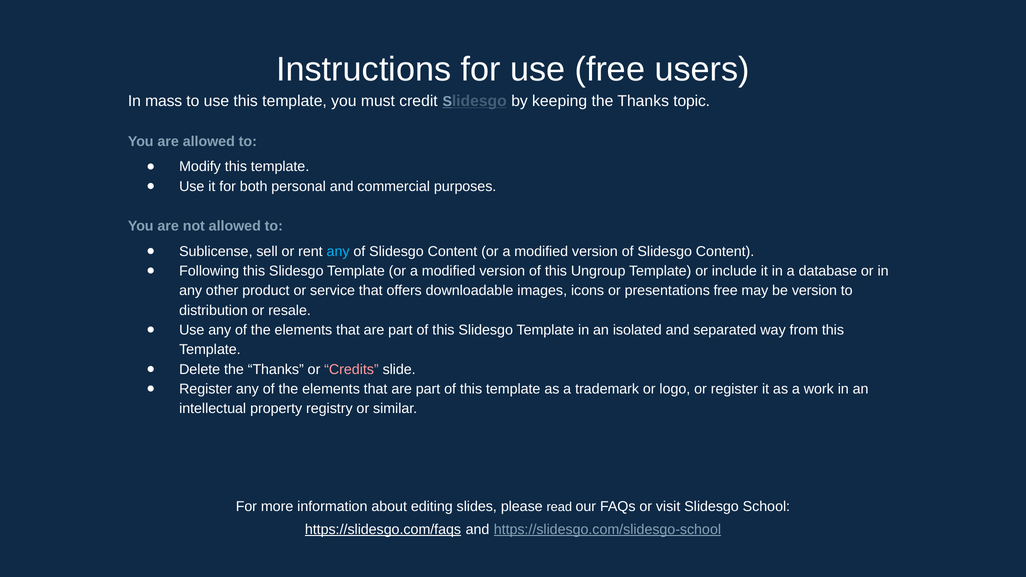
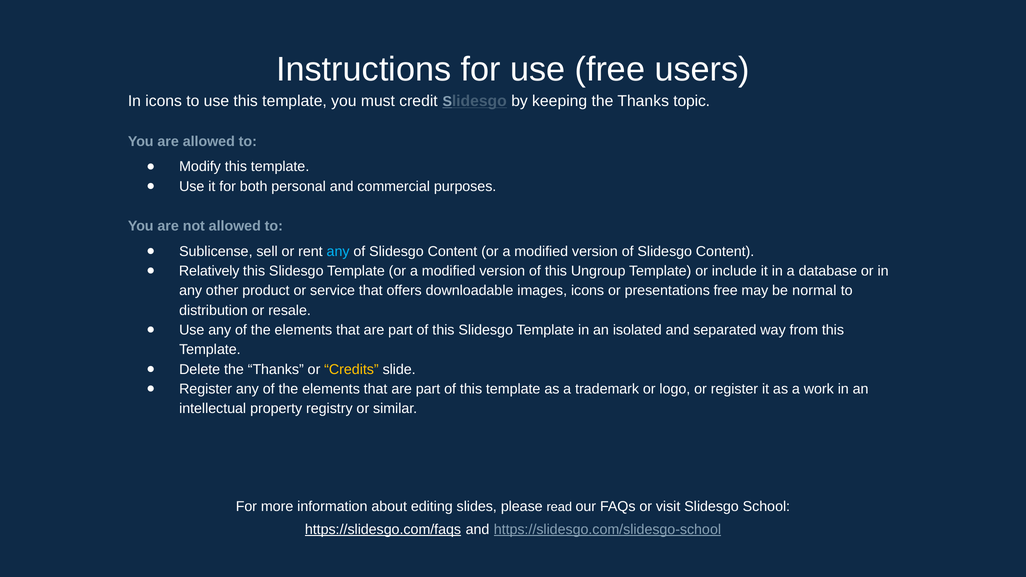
In mass: mass -> icons (164, 101)
Following: Following -> Relatively (209, 271)
be version: version -> normal (814, 291)
Credits colour: pink -> yellow (351, 369)
